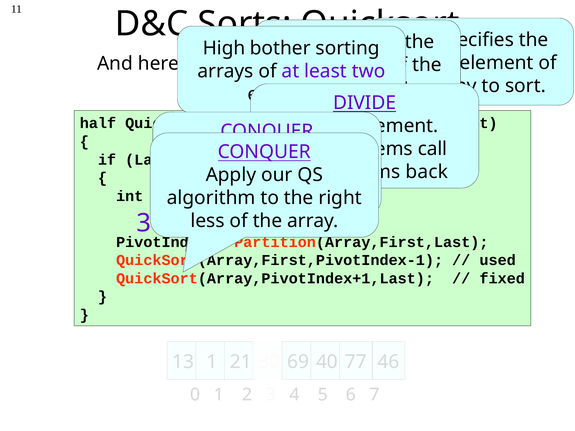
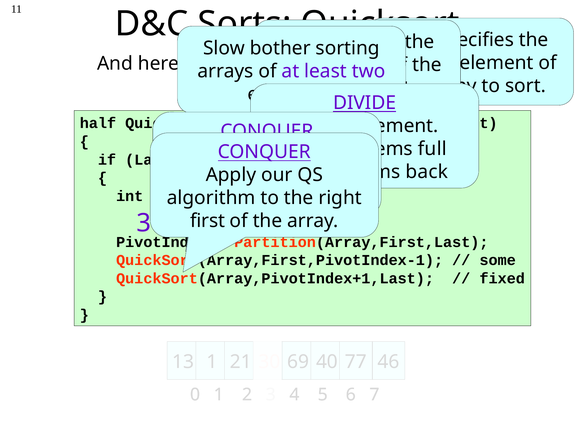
High: High -> Slow (224, 48)
call: call -> full (432, 149)
less: less -> first (208, 221)
used: used -> some (498, 260)
